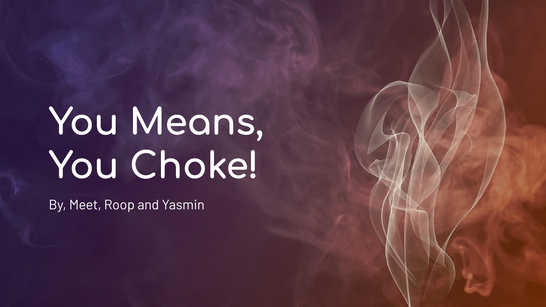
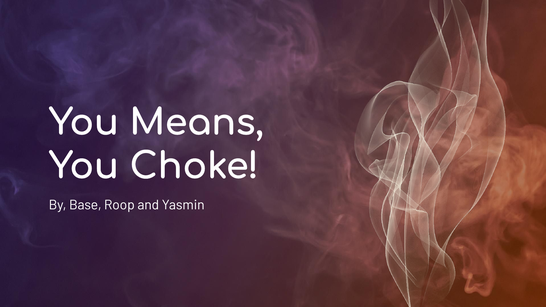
Meet: Meet -> Base (85, 205)
